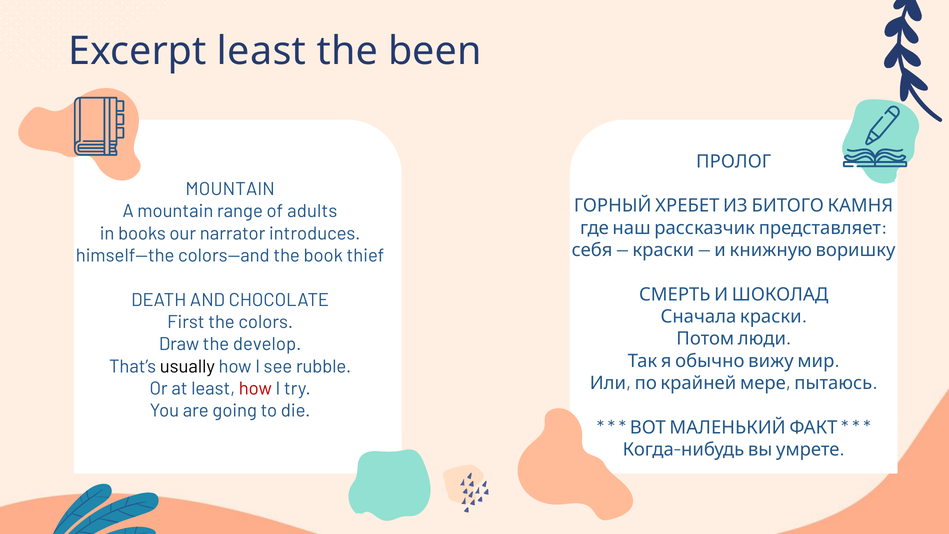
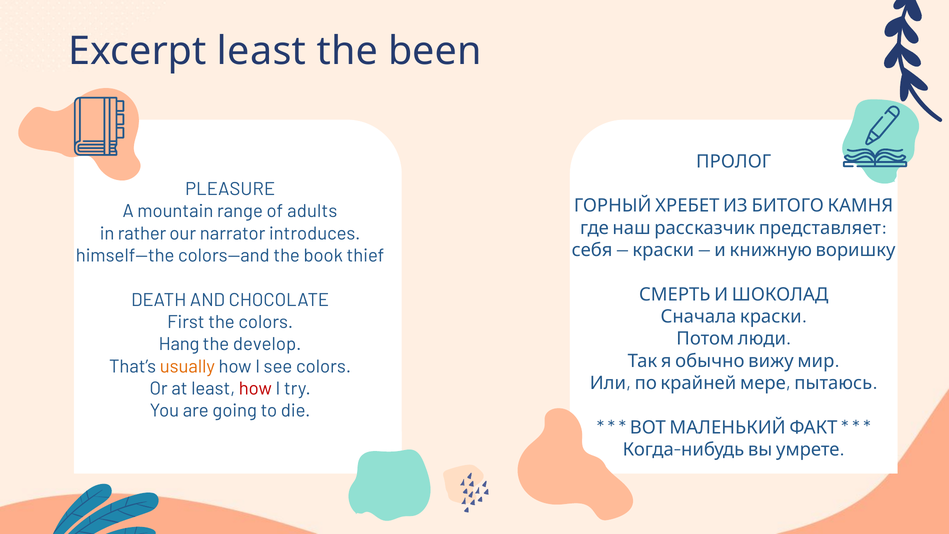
MOUNTAIN: MOUNTAIN -> PLEASURE (230, 189)
books: books -> rather (142, 233)
Draw: Draw -> Hang (179, 344)
usually colour: black -> orange (187, 366)
see rubble: rubble -> colors (324, 366)
